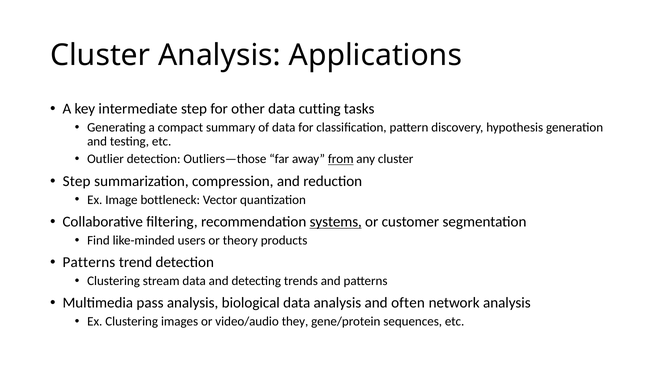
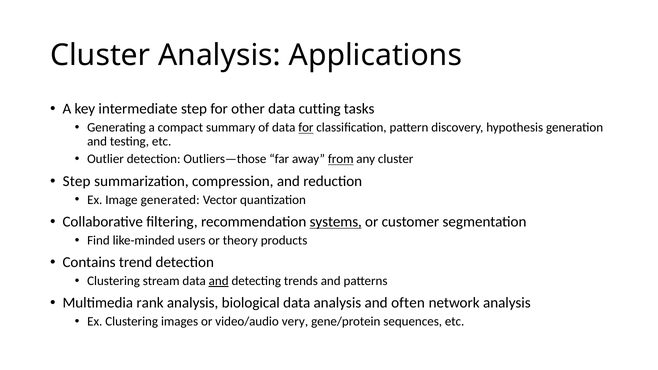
for underline: none -> present (306, 128)
bottleneck: bottleneck -> generated (170, 200)
Patterns: Patterns -> Contains (89, 262)
and underline: none -> present (219, 281)
pass: pass -> rank (150, 303)
they: they -> very (295, 322)
